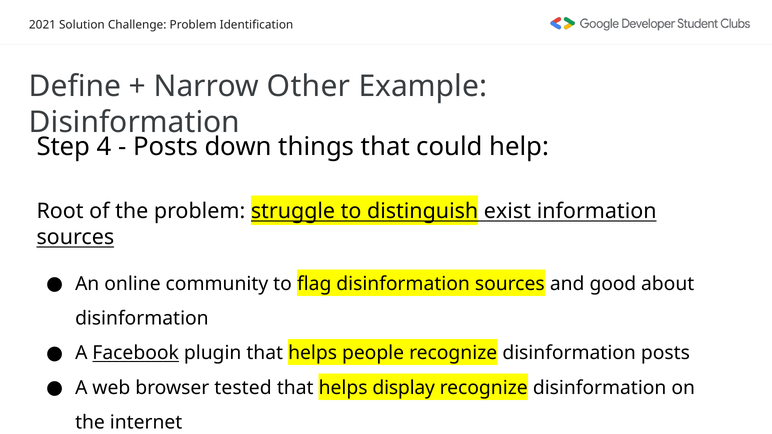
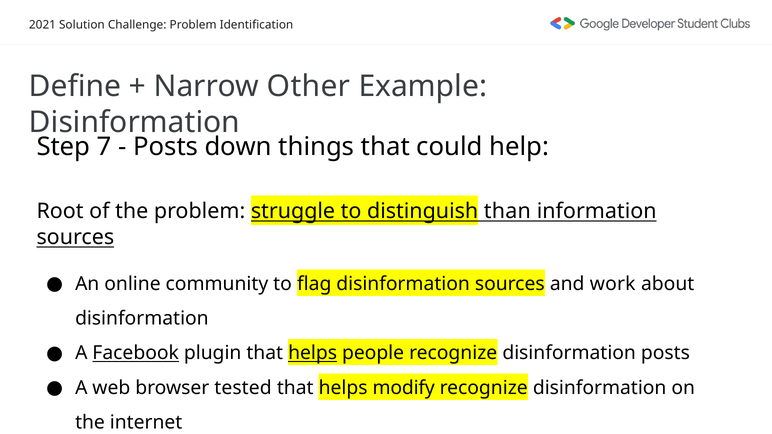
4: 4 -> 7 (104, 147)
exist: exist -> than (507, 212)
good: good -> work (613, 284)
helps underline: none -> present (313, 353)
display: display -> modify (404, 388)
